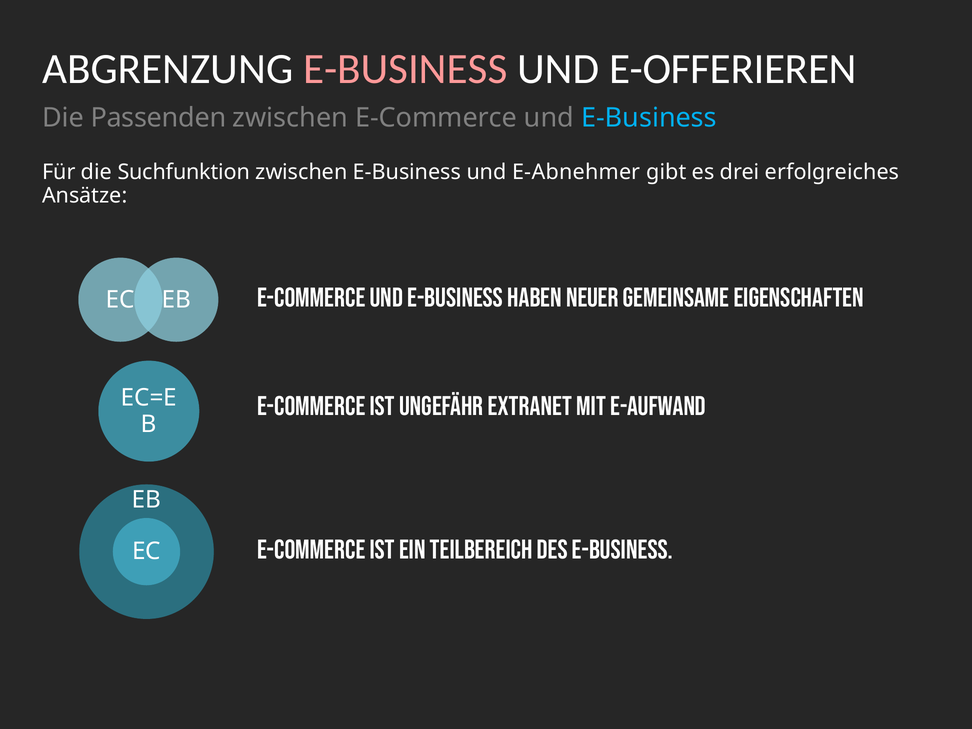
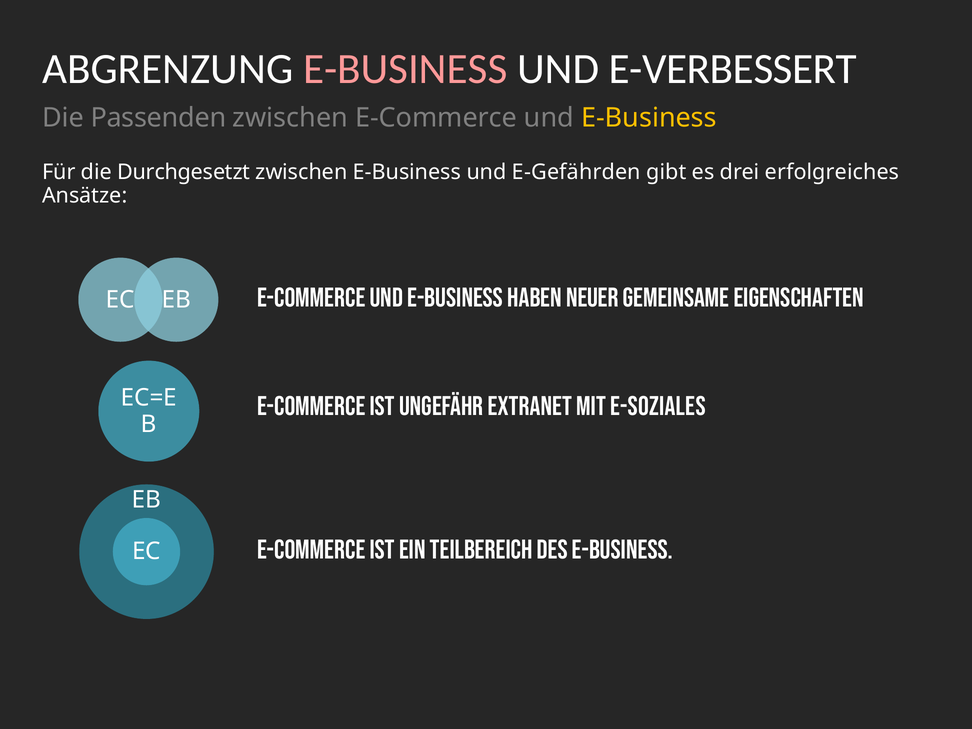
E-OFFERIEREN: E-OFFERIEREN -> E-VERBESSERT (733, 69)
E-Business colour: light blue -> yellow (649, 118)
Suchfunktion: Suchfunktion -> Durchgesetzt (184, 172)
E-Abnehmer: E-Abnehmer -> E-Gefährden (576, 172)
E-Aufwand: E-Aufwand -> E-Soziales (658, 406)
